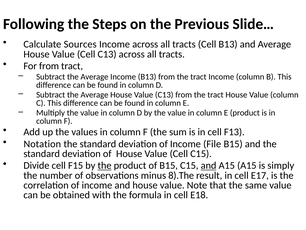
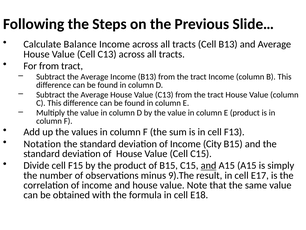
Sources: Sources -> Balance (80, 44)
File: File -> City (212, 144)
the underline: present -> none (105, 165)
8).The: 8).The -> 9).The (181, 175)
